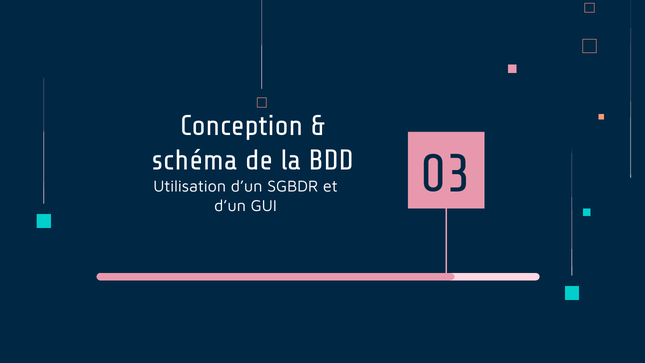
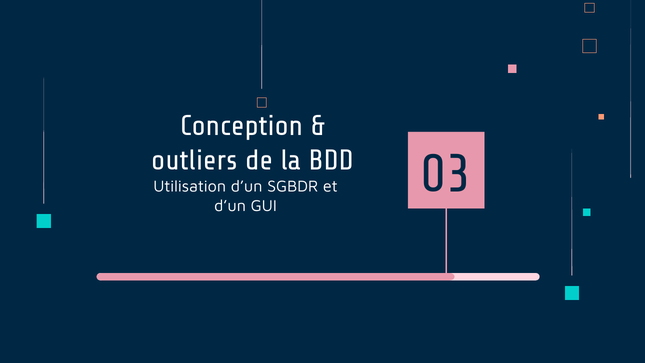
schéma: schéma -> outliers (195, 160)
